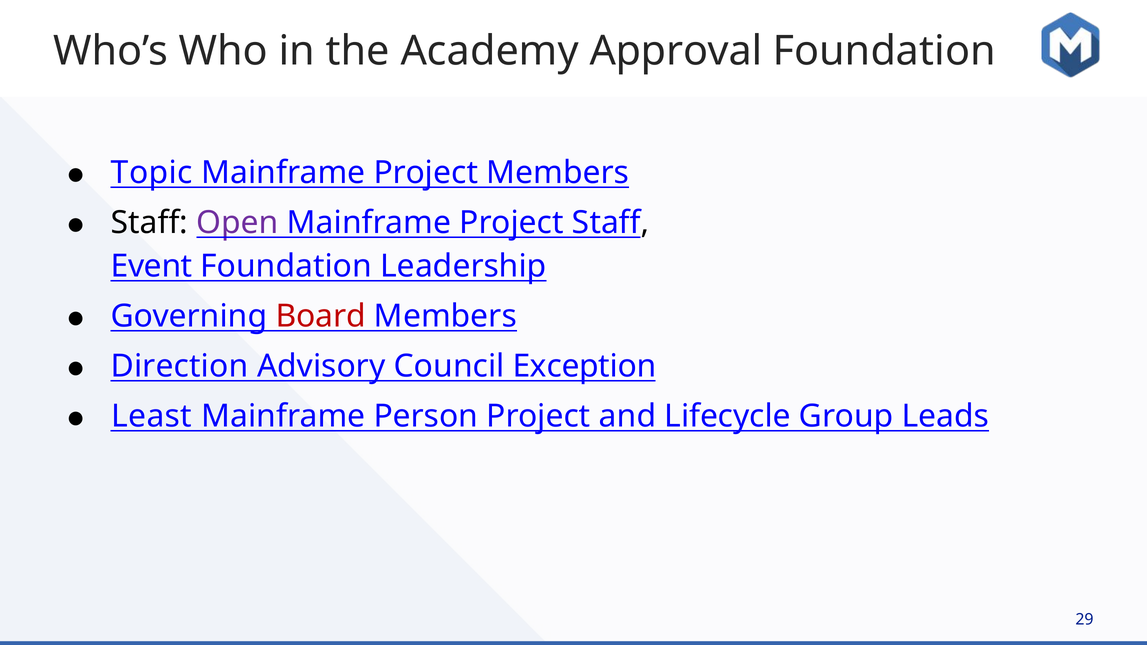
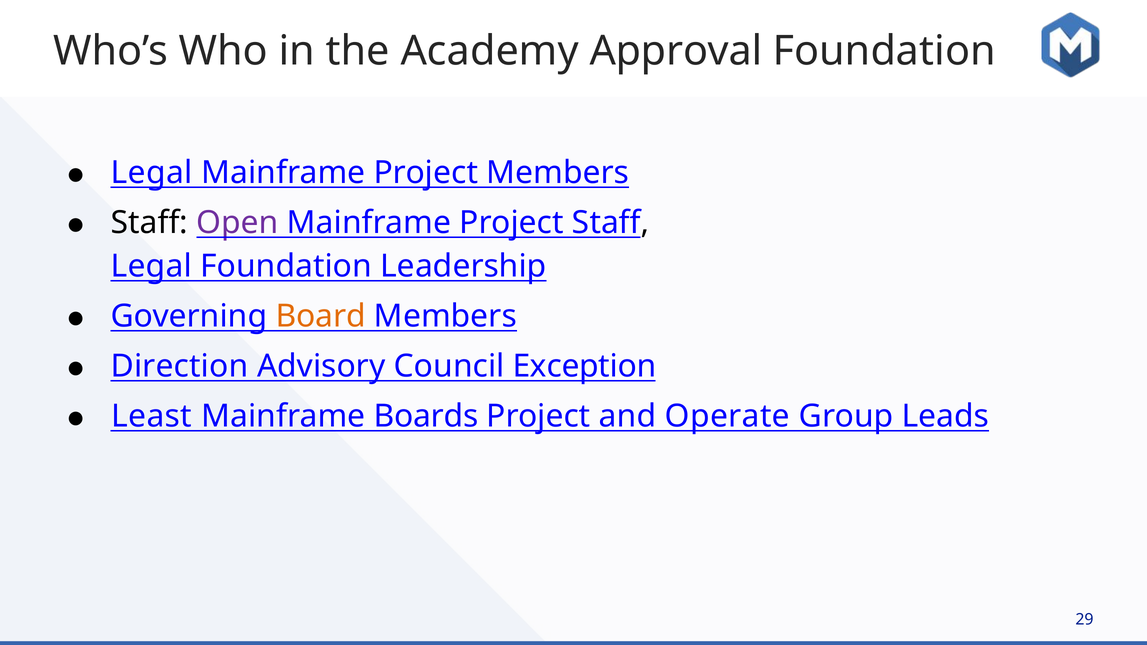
Topic: Topic -> Legal (152, 173)
Event: Event -> Legal (151, 266)
Board colour: red -> orange (321, 316)
Person: Person -> Boards (426, 416)
Lifecycle: Lifecycle -> Operate (727, 416)
